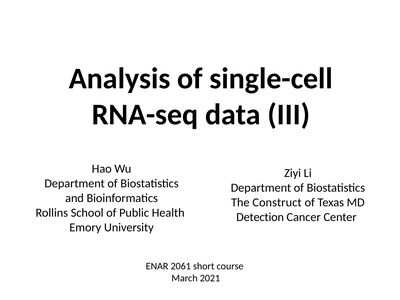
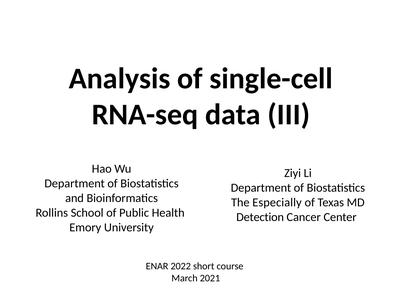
Construct: Construct -> Especially (277, 202)
2061: 2061 -> 2022 (181, 266)
